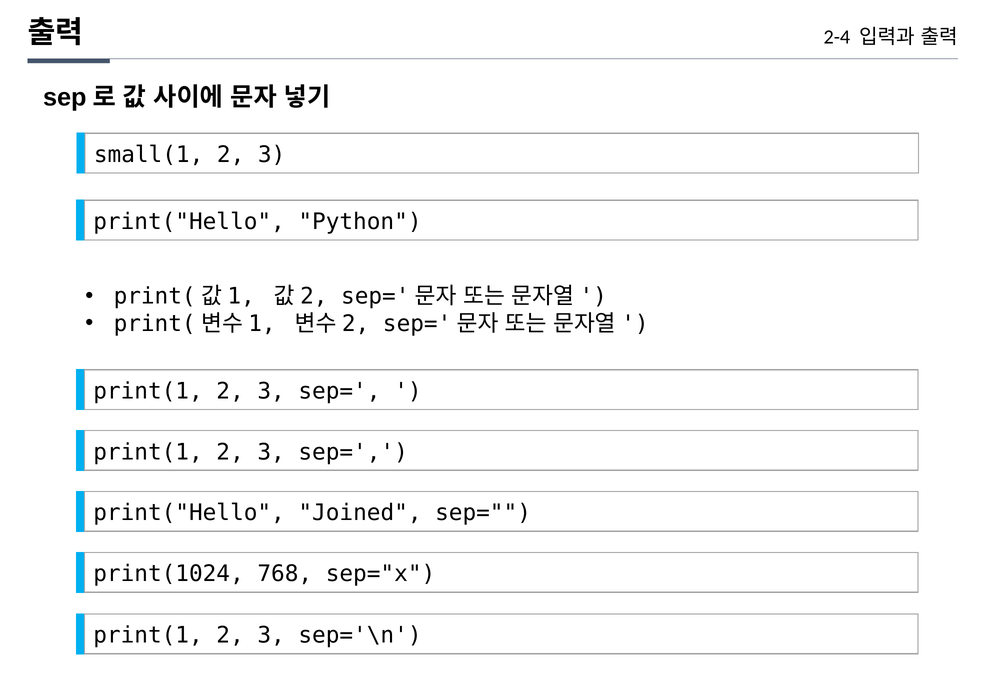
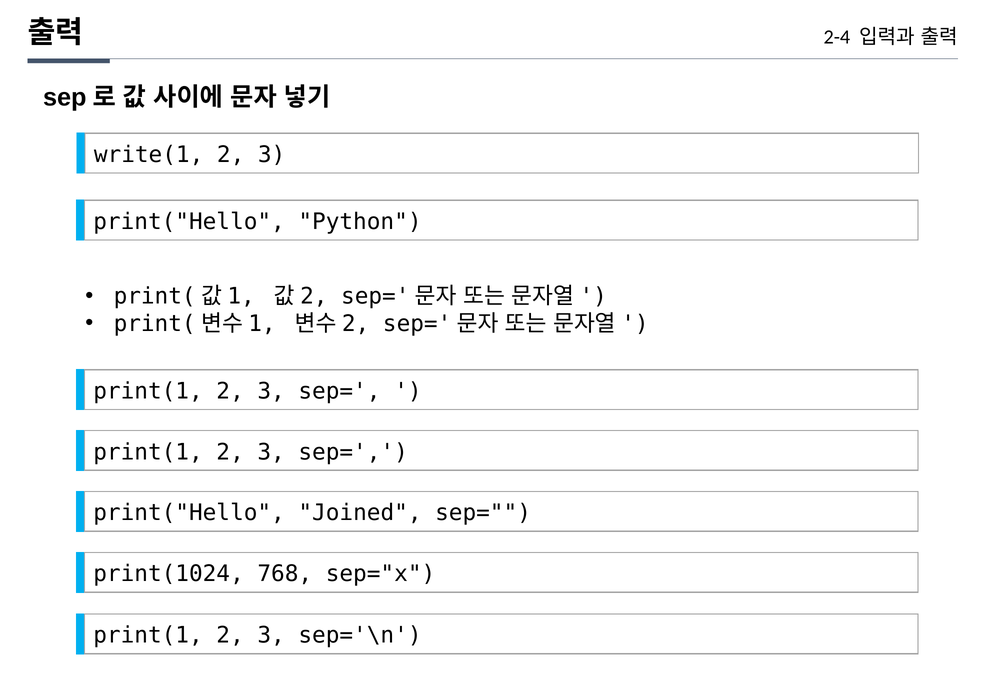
small(1: small(1 -> write(1 (149, 155)
